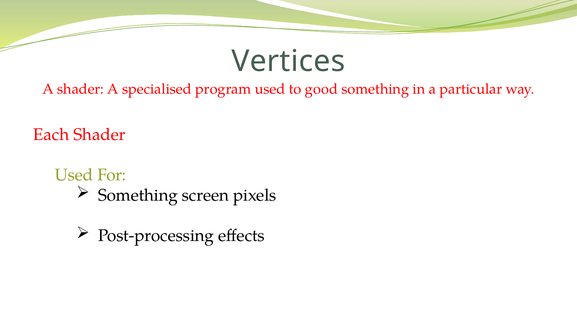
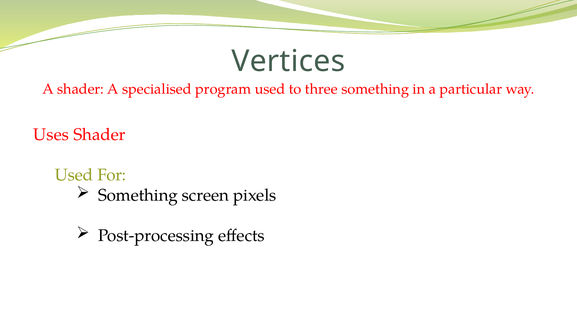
good: good -> three (321, 89)
Each: Each -> Uses (51, 134)
